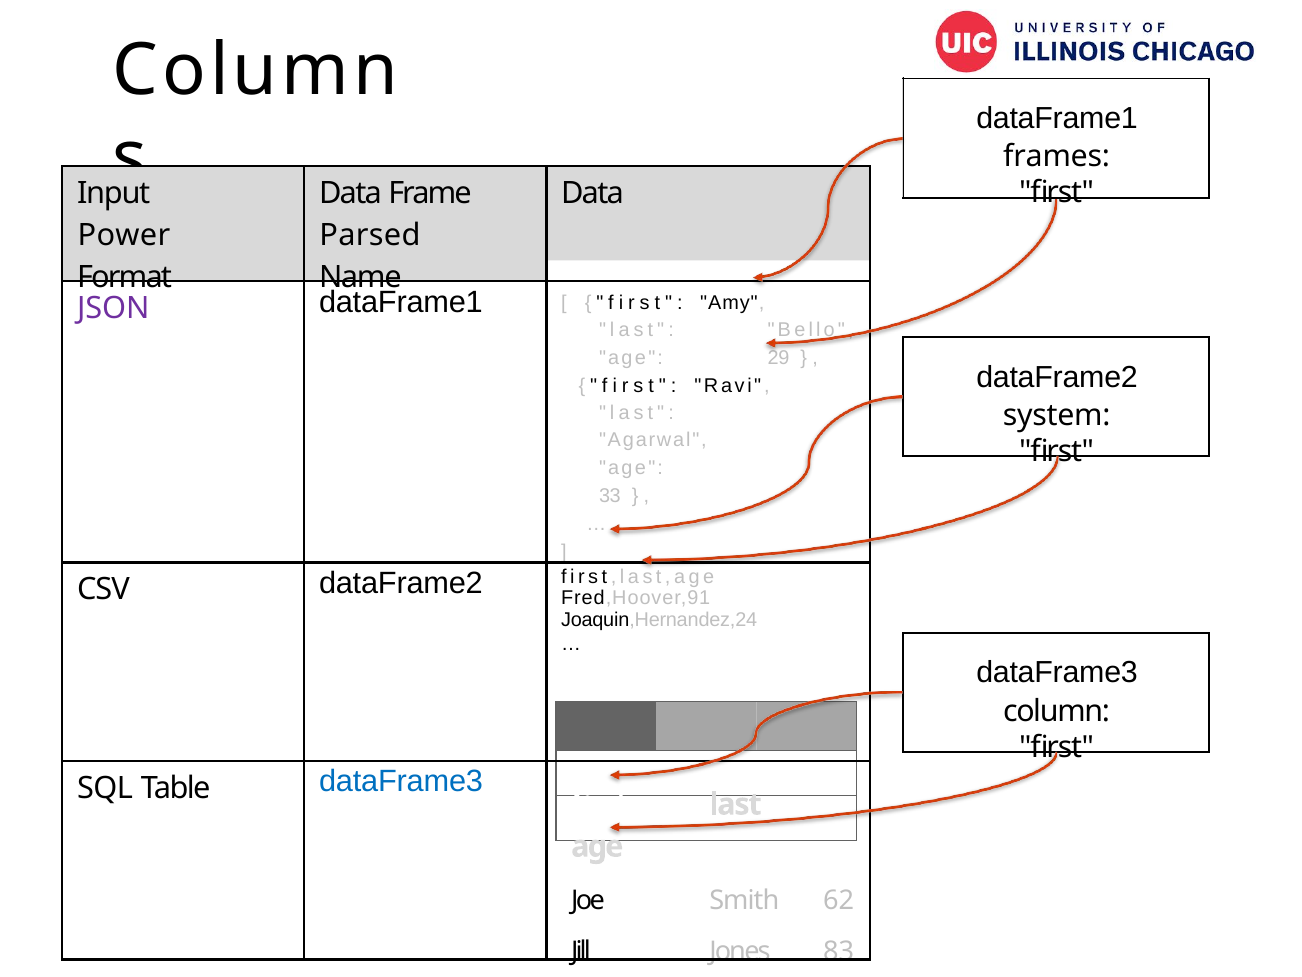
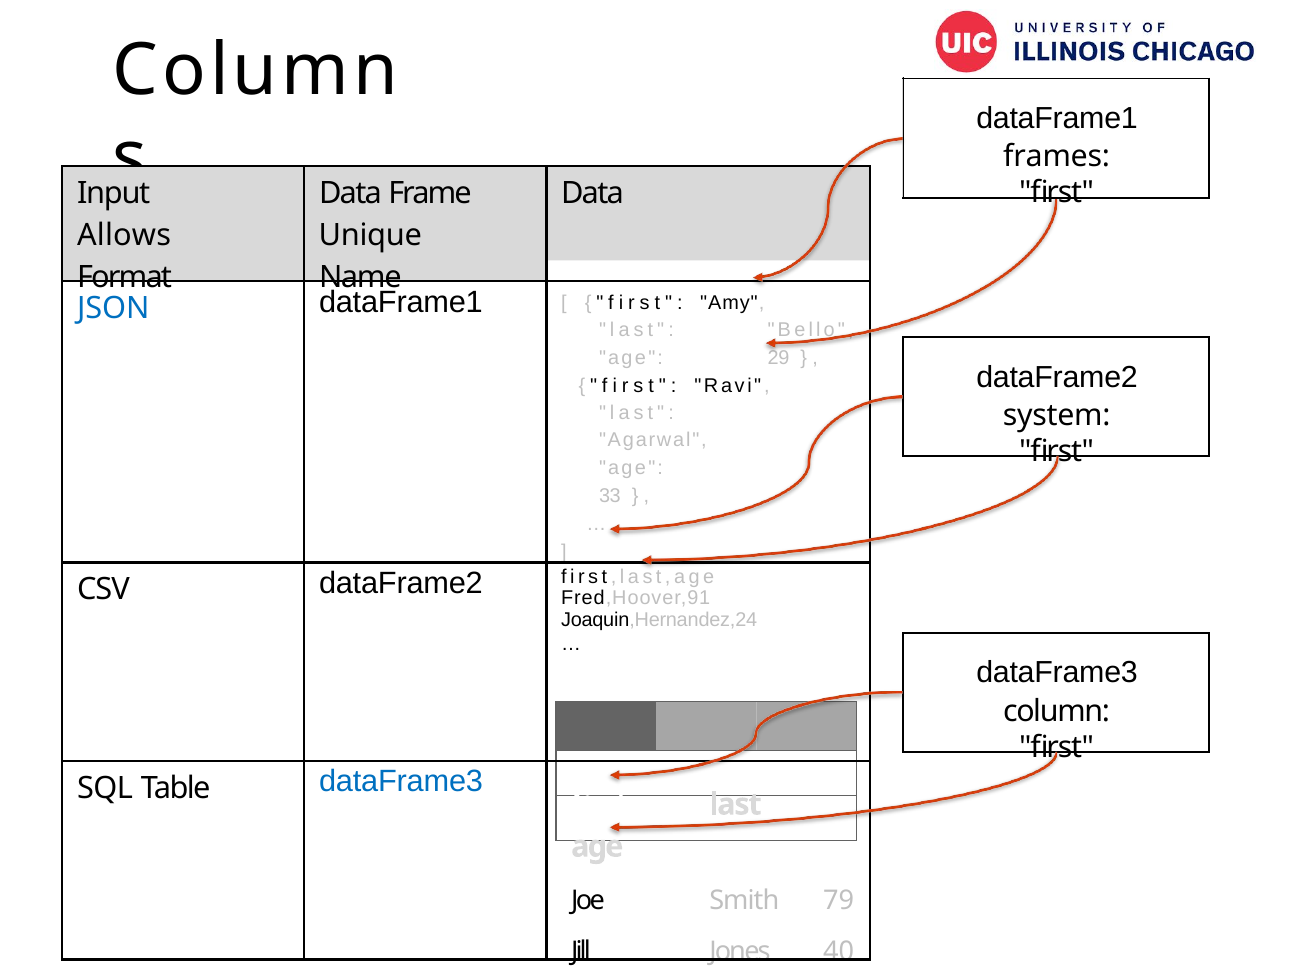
Power: Power -> Allows (124, 235)
Parsed: Parsed -> Unique (370, 235)
JSON colour: purple -> blue (113, 308)
62: 62 -> 79 (839, 900)
83: 83 -> 40 (839, 951)
